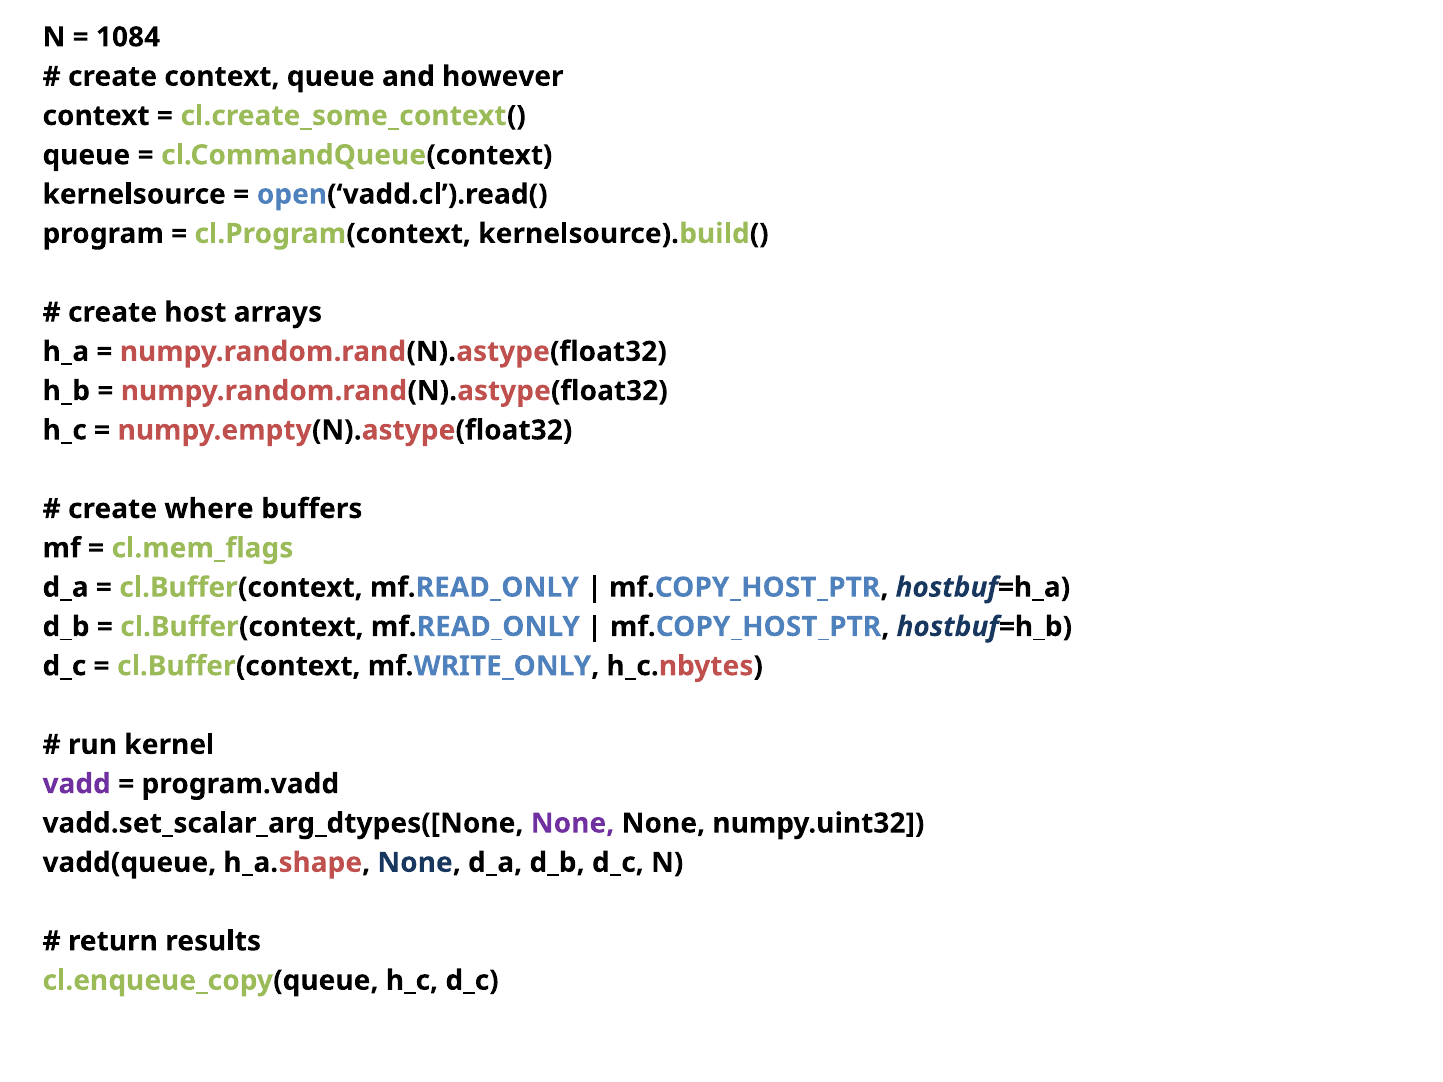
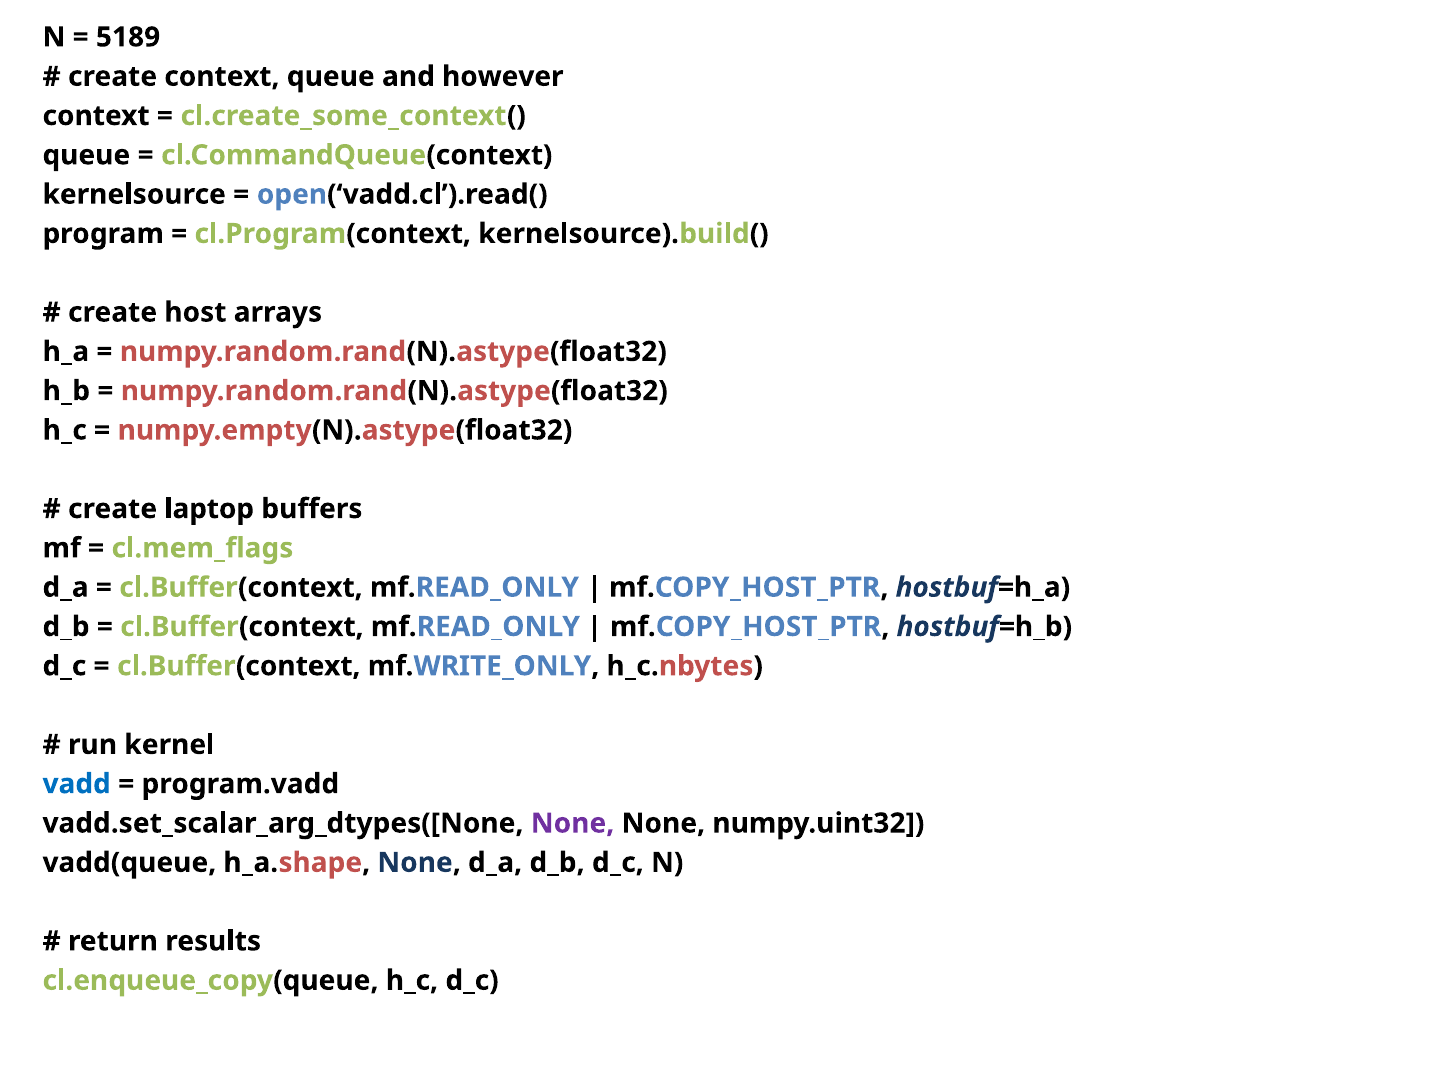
1084: 1084 -> 5189 (128, 37)
where: where -> laptop (209, 509)
vadd colour: purple -> blue (77, 784)
